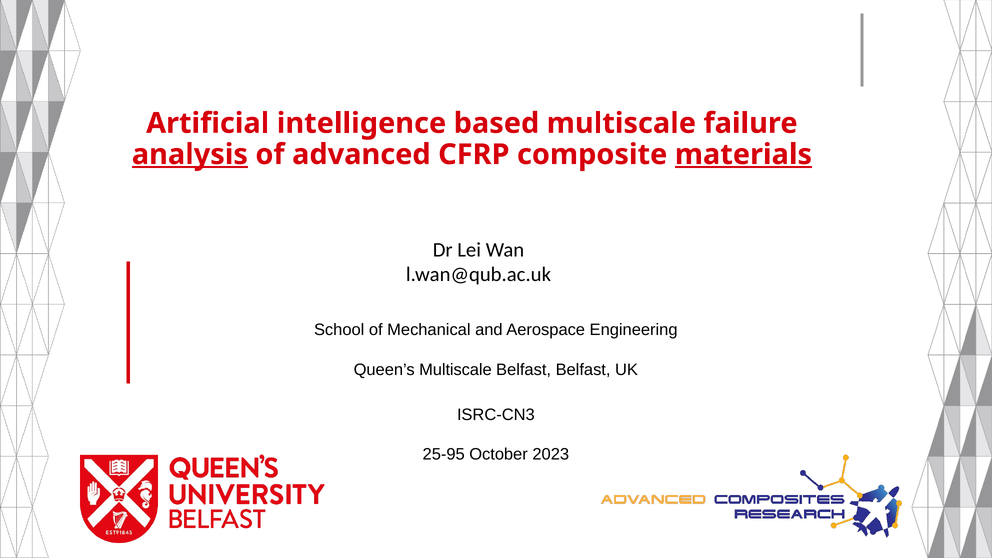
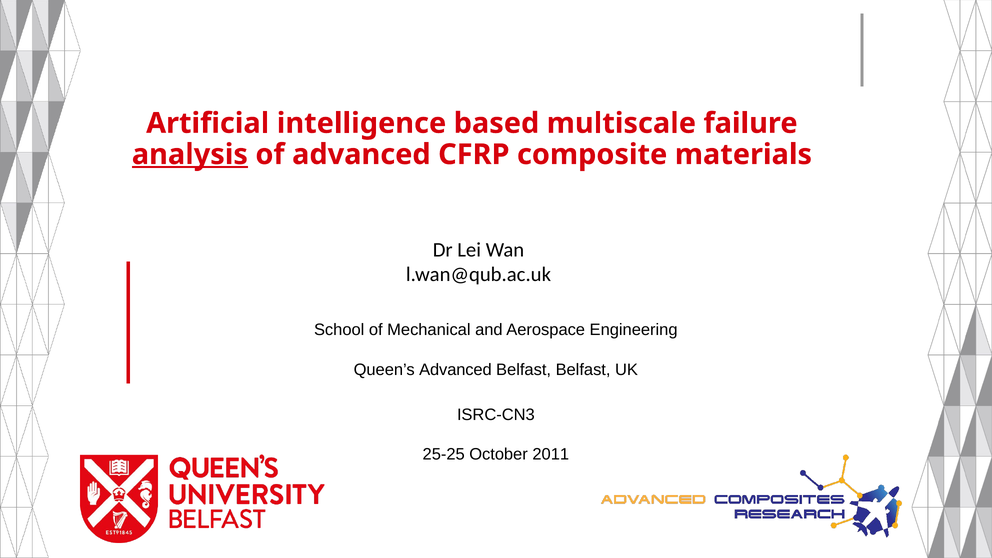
materials underline: present -> none (743, 155)
Queen’s Multiscale: Multiscale -> Advanced (455, 370)
25-95: 25-95 -> 25-25 (444, 454)
2023: 2023 -> 2011 (551, 454)
